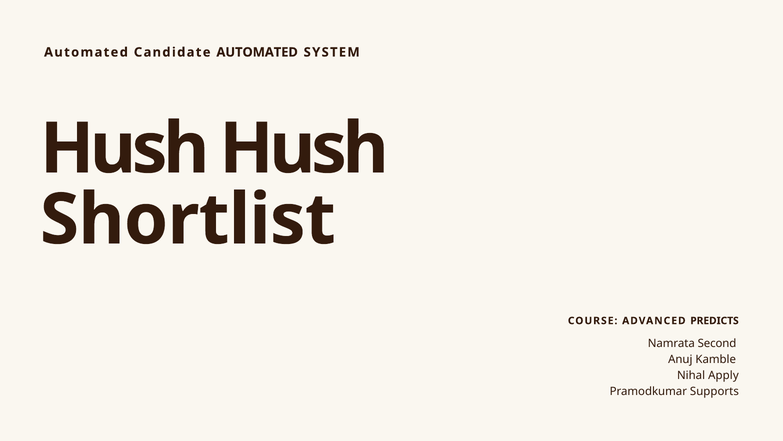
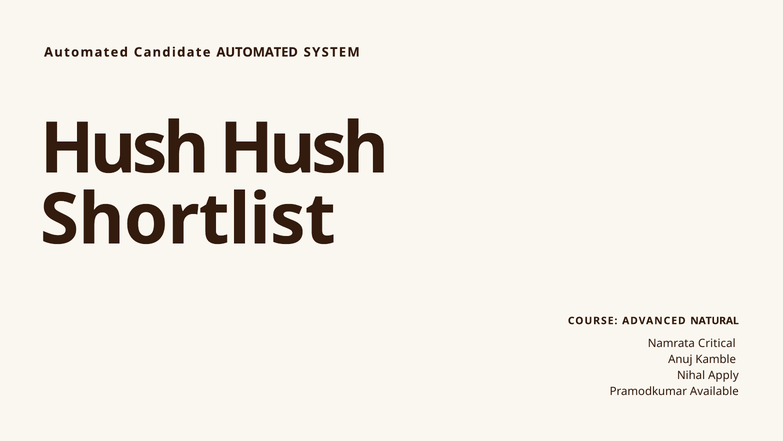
PREDICTS: PREDICTS -> NATURAL (715, 320)
Second: Second -> Critical (717, 343)
Supports: Supports -> Available (714, 391)
